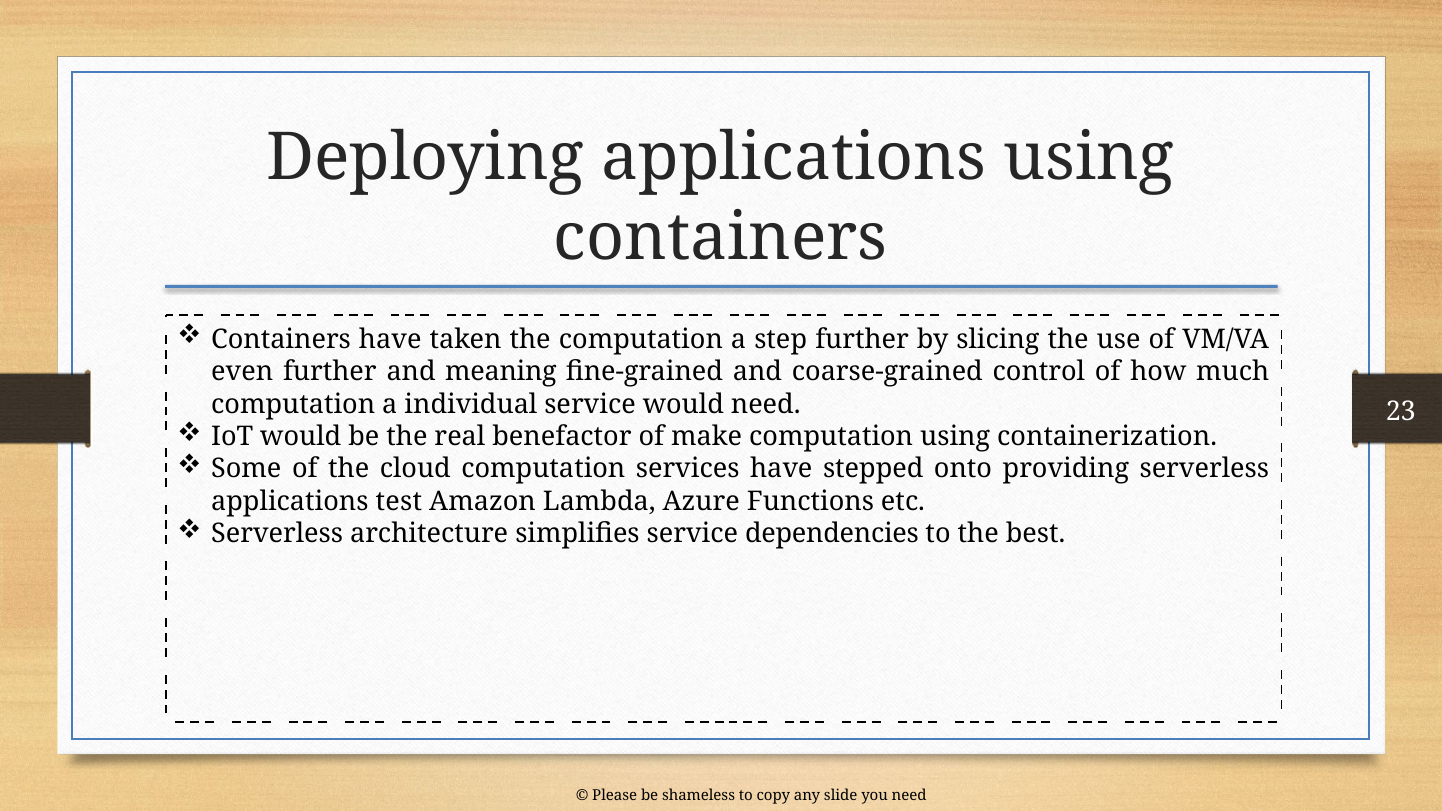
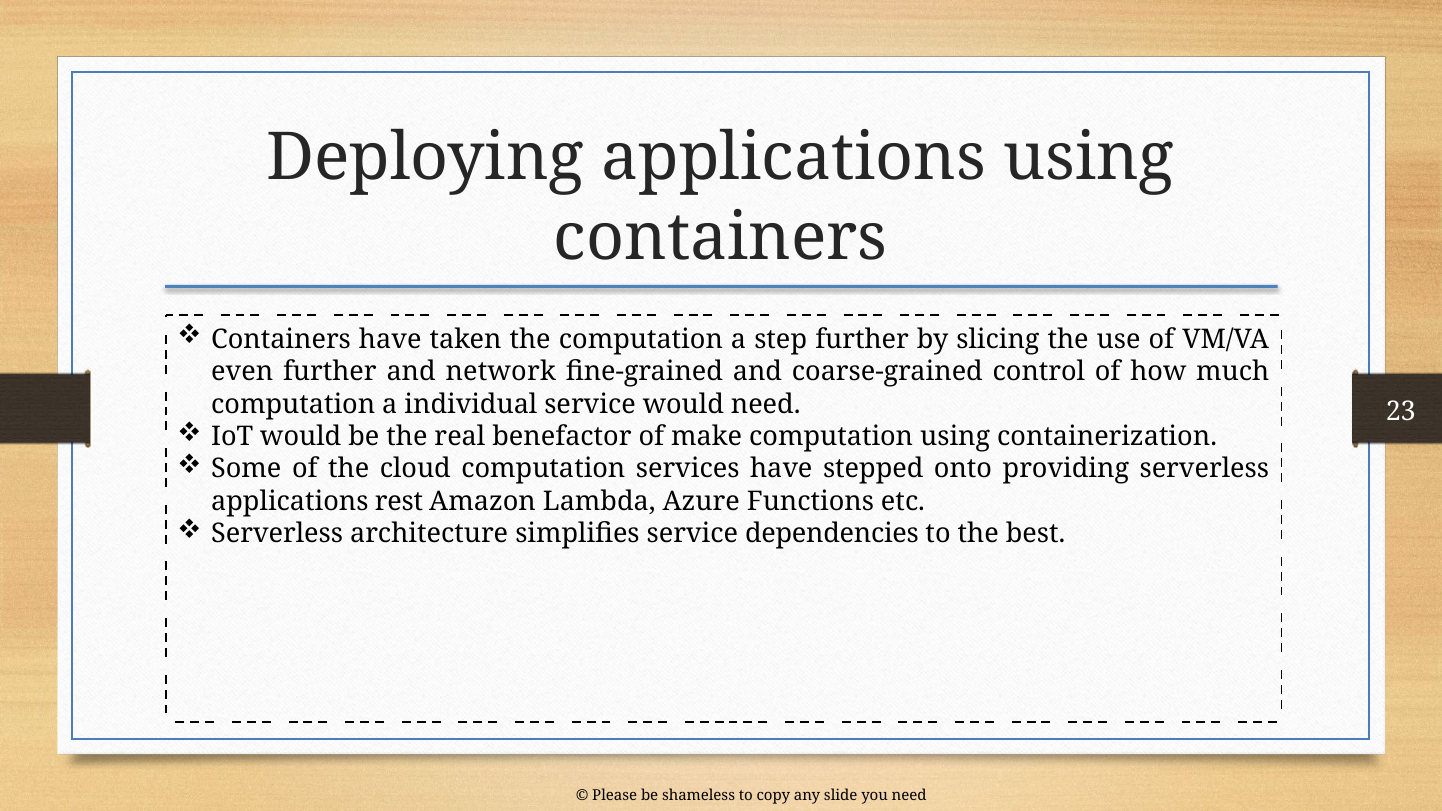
meaning: meaning -> network (501, 372)
test: test -> rest (399, 502)
